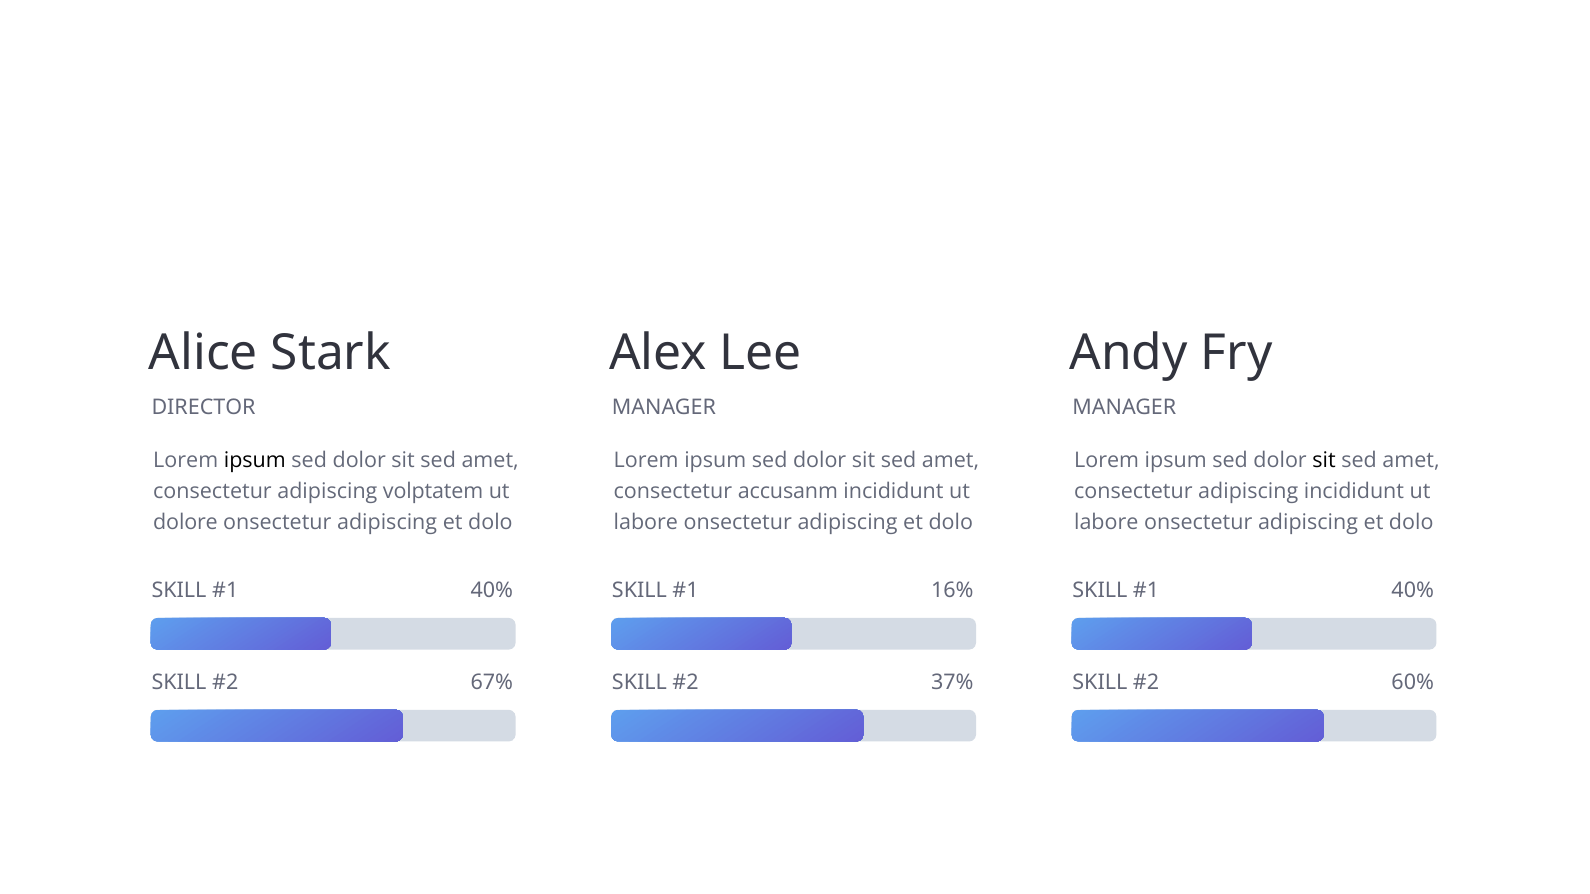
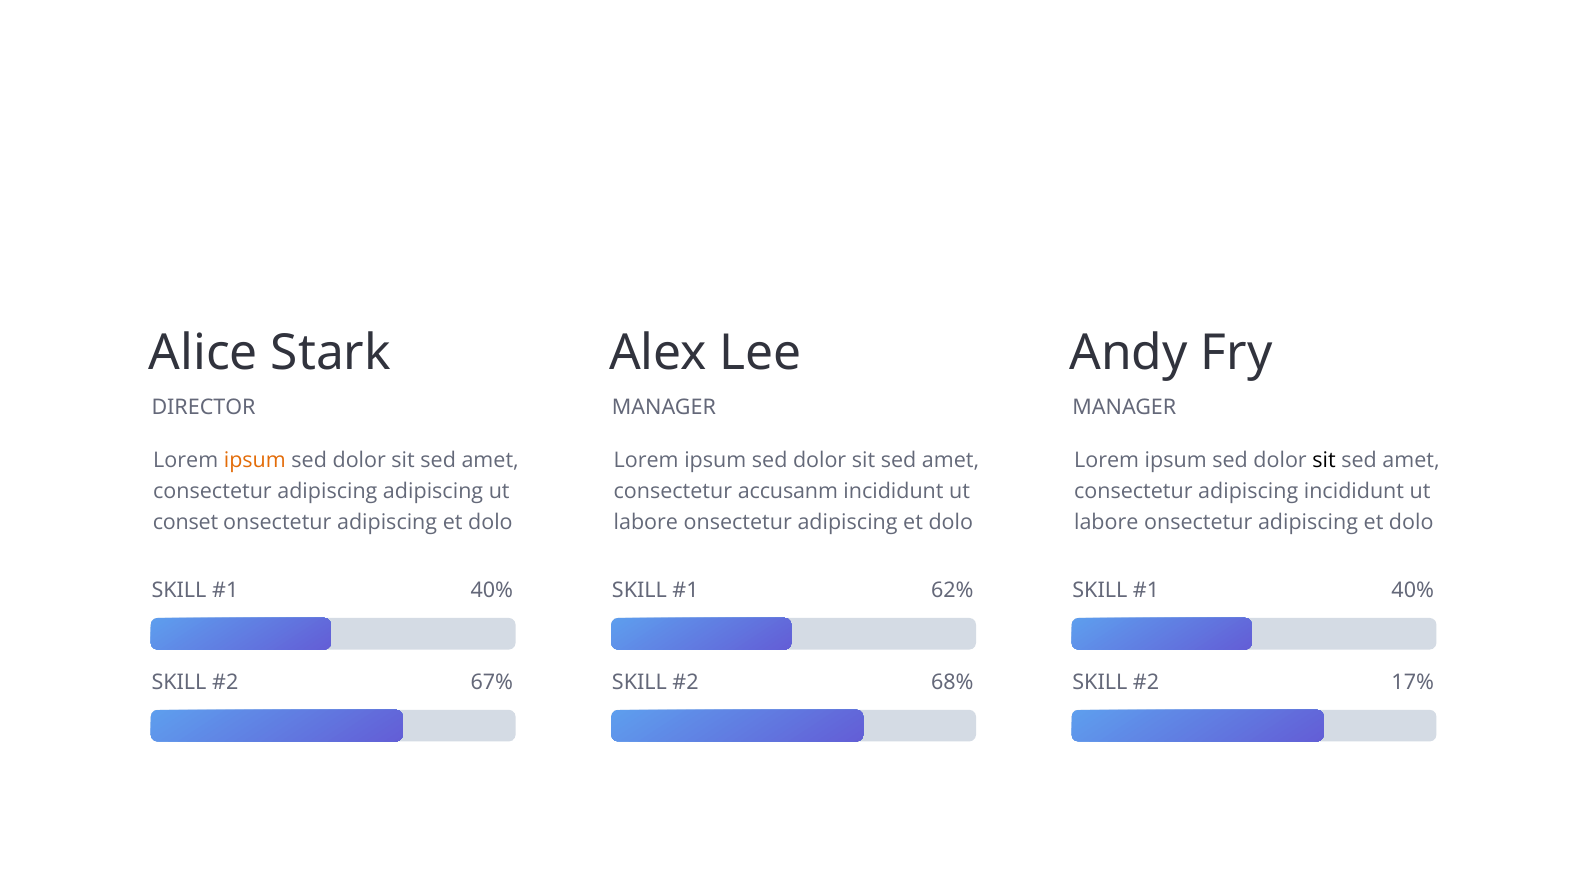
ipsum colour: black -> orange (255, 461)
adipiscing volptatem: volptatem -> adipiscing (433, 492)
dolore: dolore -> conset (186, 523)
16%: 16% -> 62% (952, 591)
37%: 37% -> 68% (952, 683)
60%: 60% -> 17% (1413, 683)
